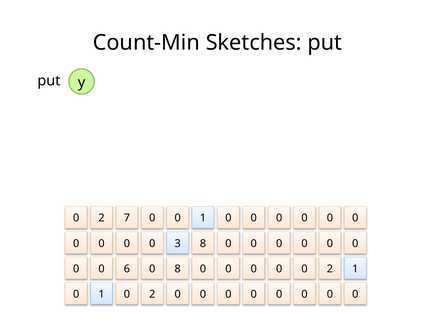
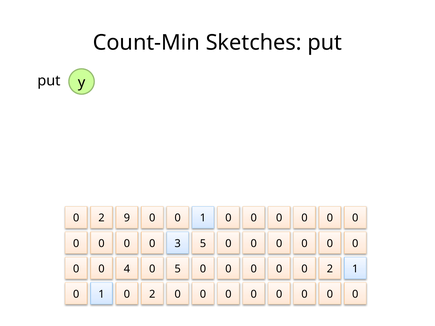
7: 7 -> 9 (127, 218)
3 8: 8 -> 5 (203, 244)
6: 6 -> 4 (127, 269)
0 8: 8 -> 5 (178, 269)
